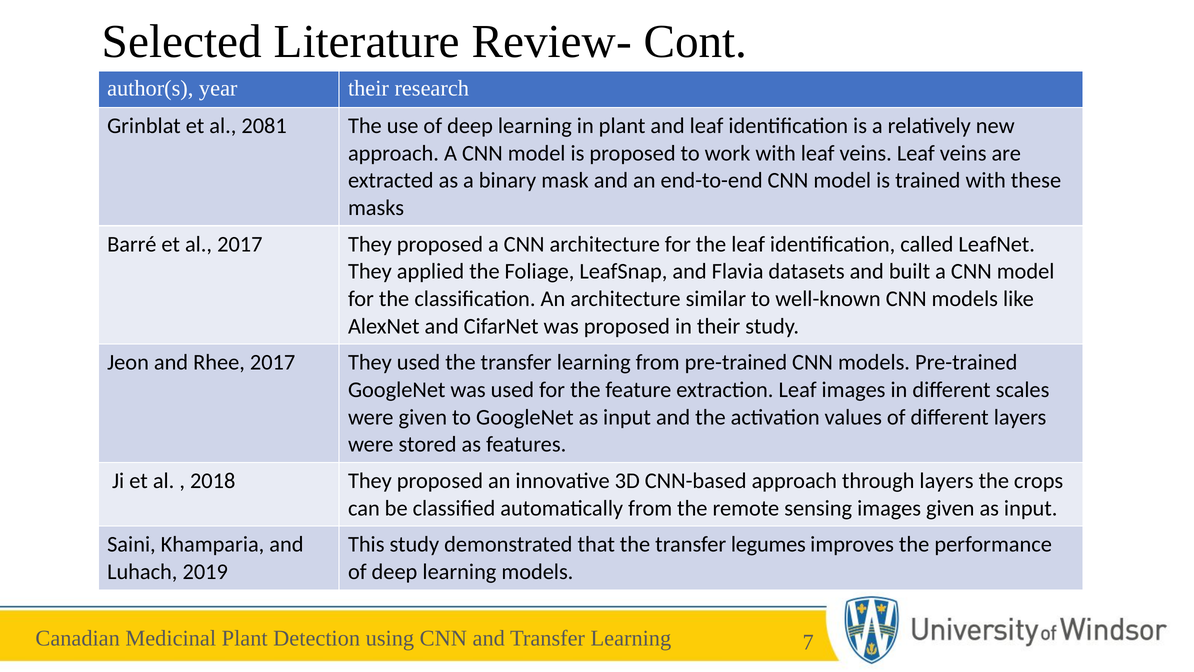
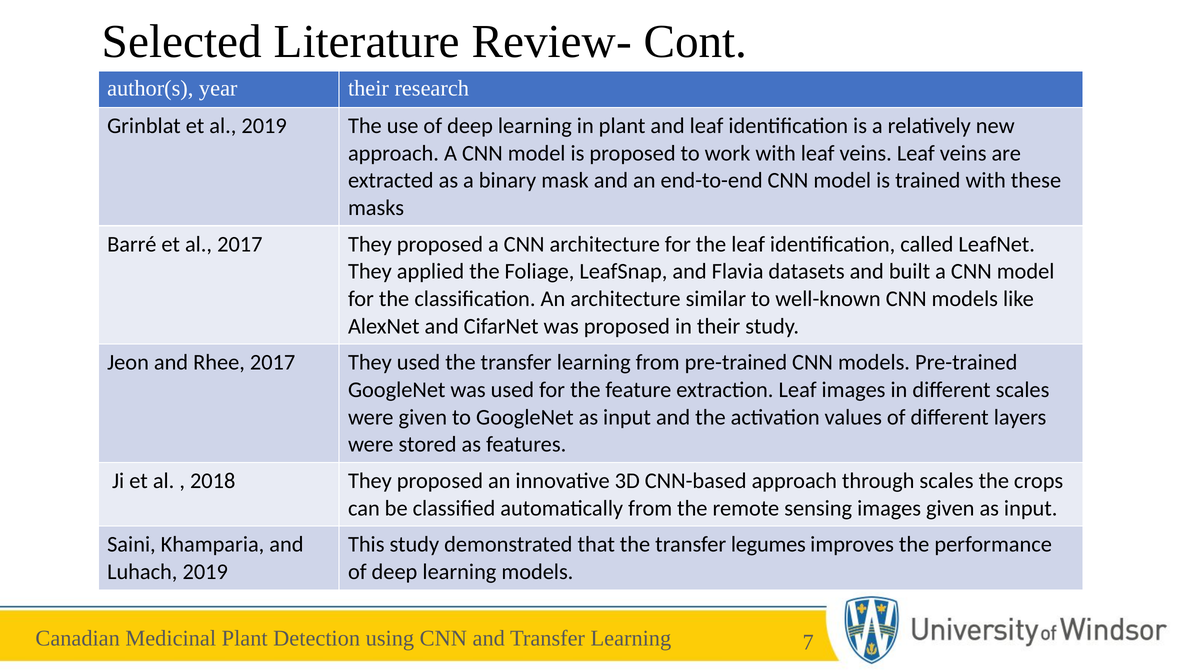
al 2081: 2081 -> 2019 (264, 126)
through layers: layers -> scales (947, 481)
